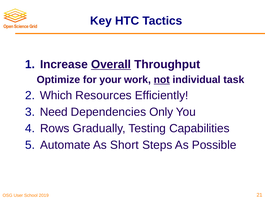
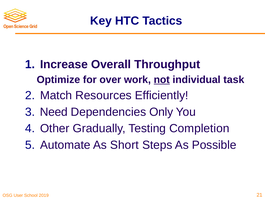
Overall underline: present -> none (111, 64)
your: your -> over (110, 80)
Which: Which -> Match (56, 95)
Rows: Rows -> Other (55, 128)
Capabilities: Capabilities -> Completion (199, 128)
